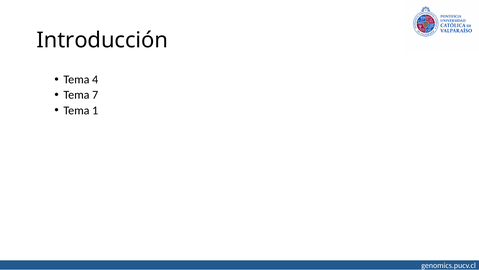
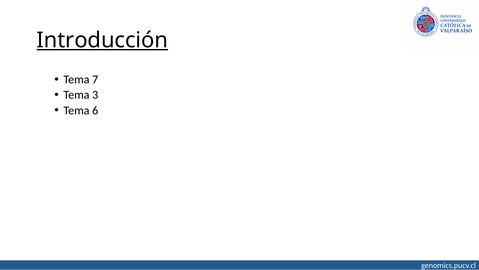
Introducción underline: none -> present (102, 40)
4: 4 -> 7 (95, 79)
7: 7 -> 3 (95, 95)
1: 1 -> 6 (95, 110)
